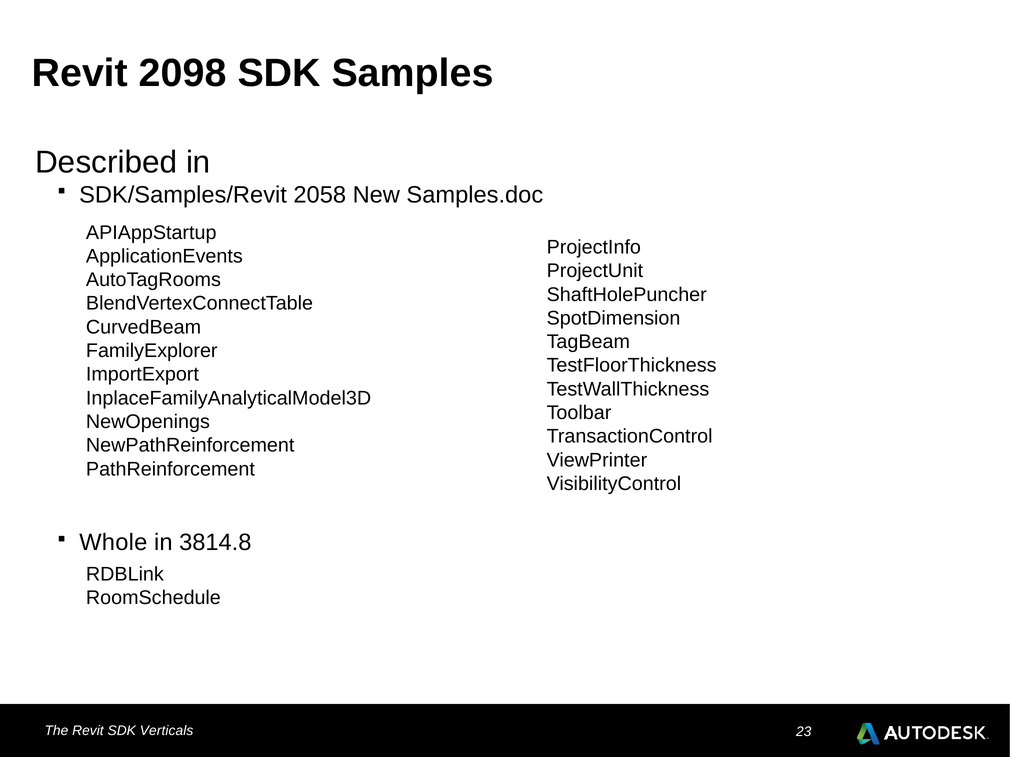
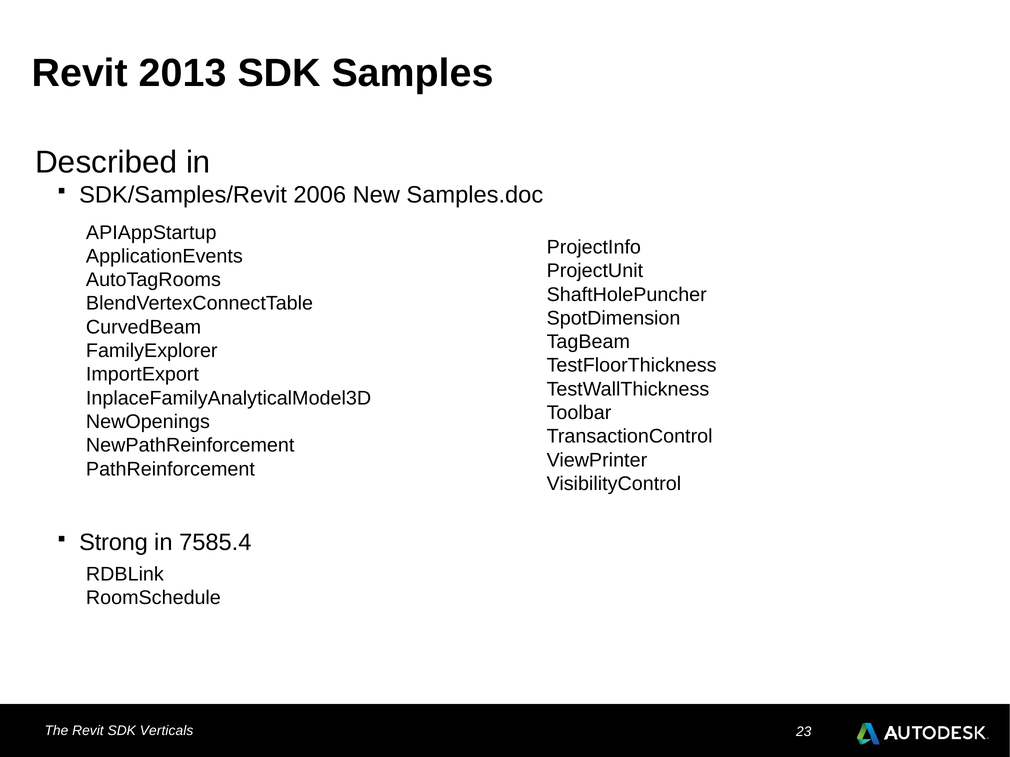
2098: 2098 -> 2013 (183, 73)
2058: 2058 -> 2006 (320, 195)
Whole: Whole -> Strong (114, 543)
3814.8: 3814.8 -> 7585.4 (215, 543)
